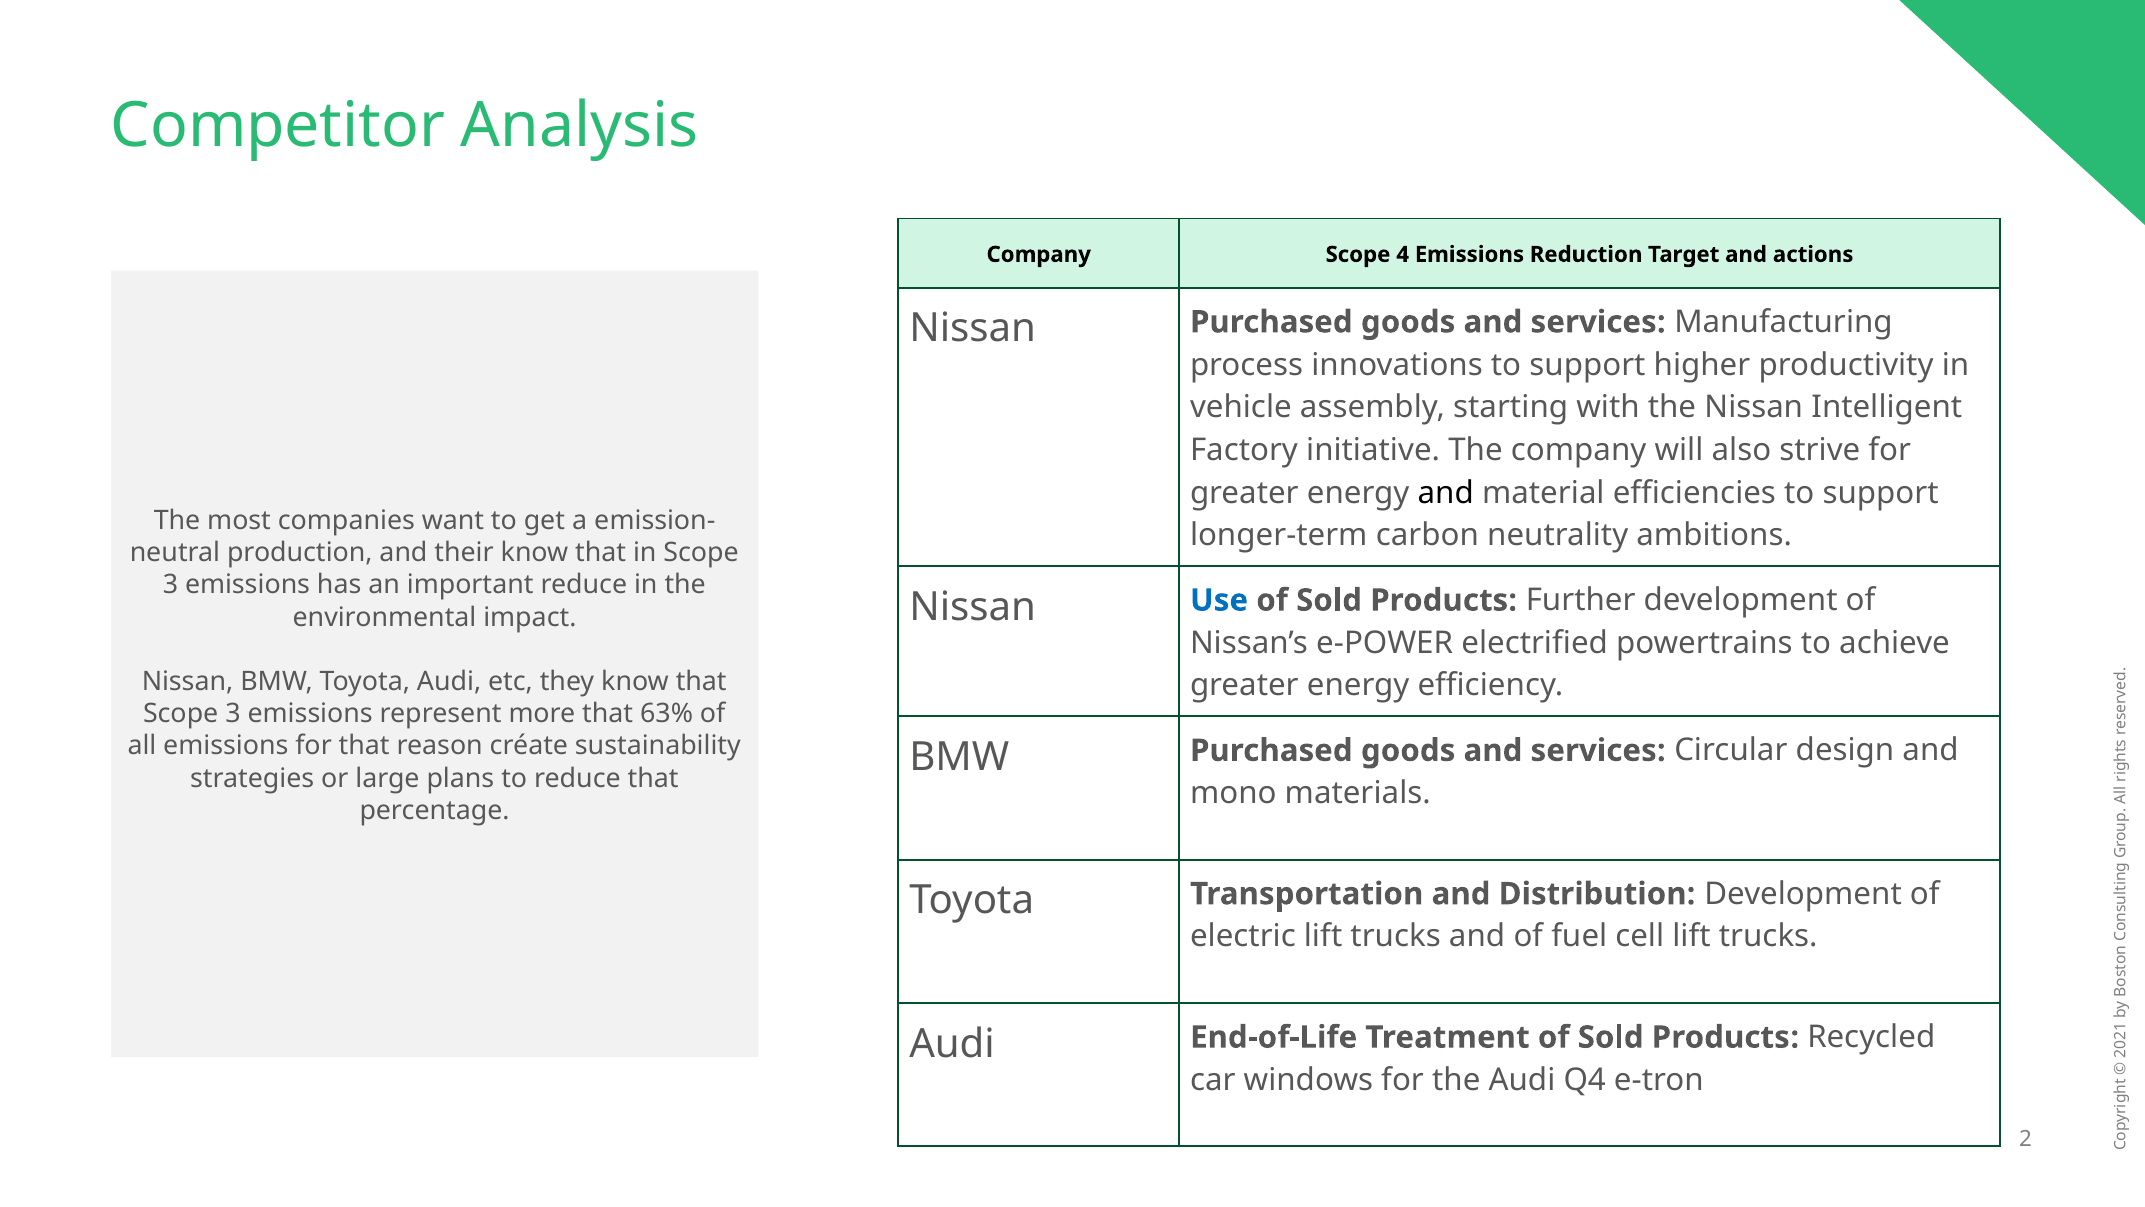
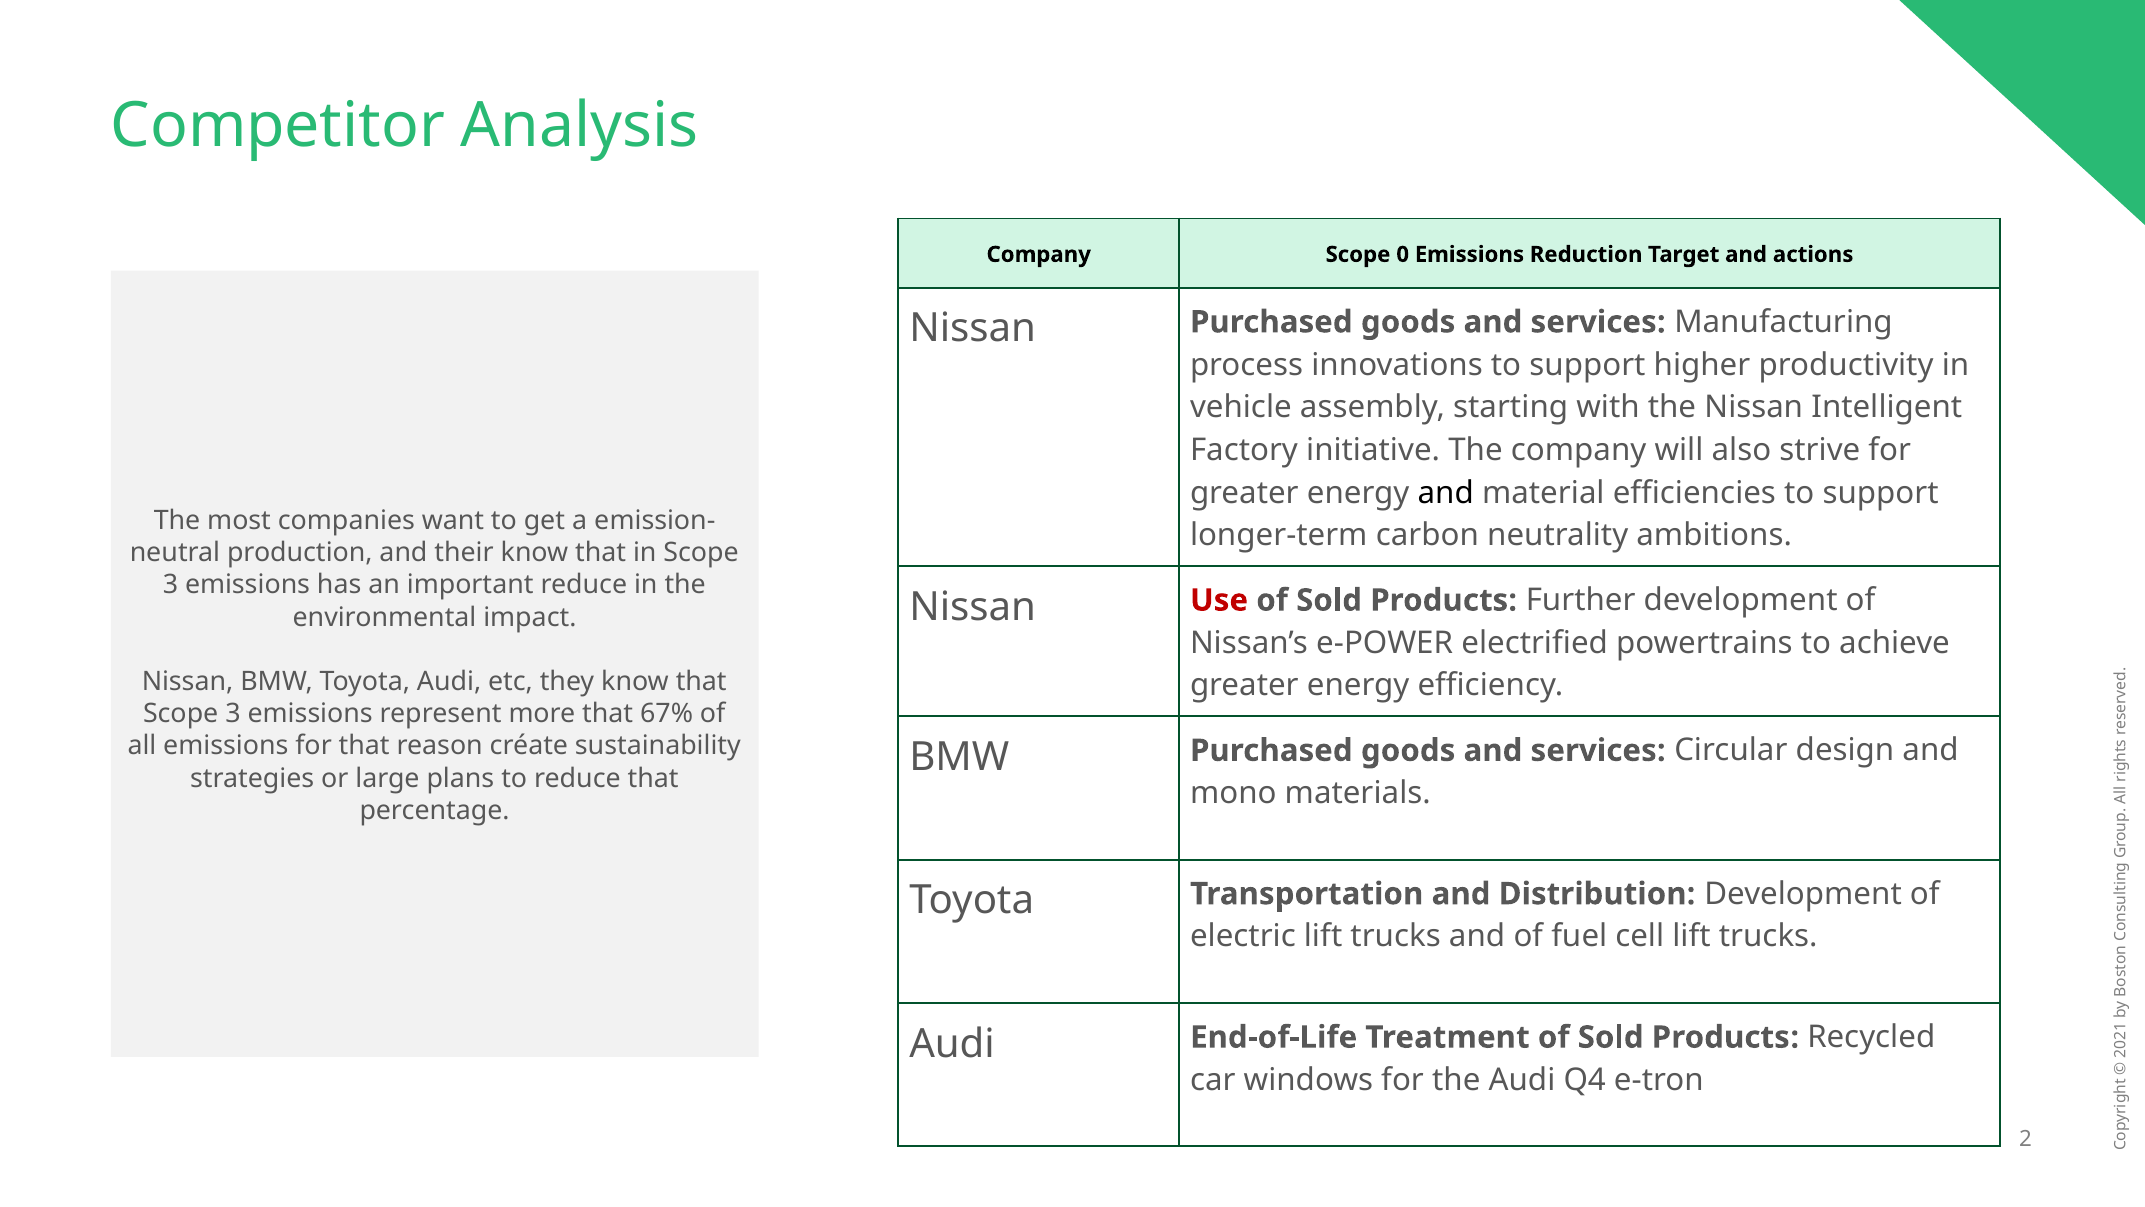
Scope 4: 4 -> 0 (1403, 254)
Use colour: blue -> red (1219, 600)
63%: 63% -> 67% (667, 714)
